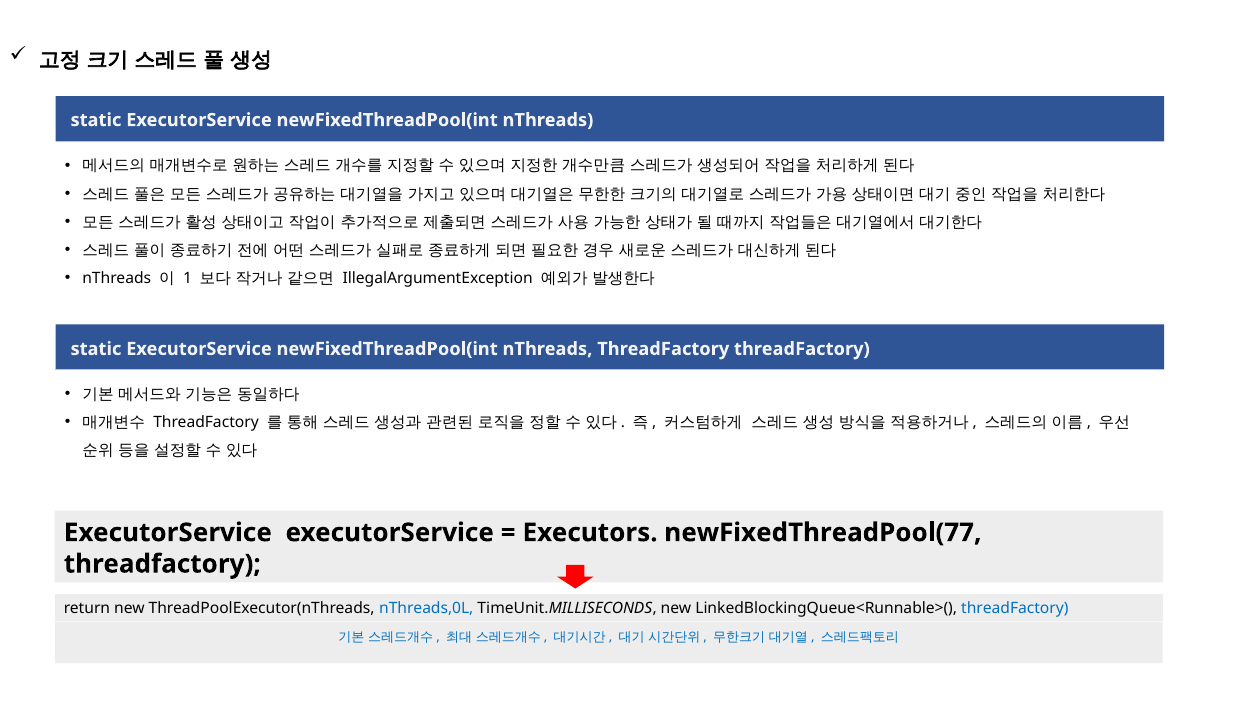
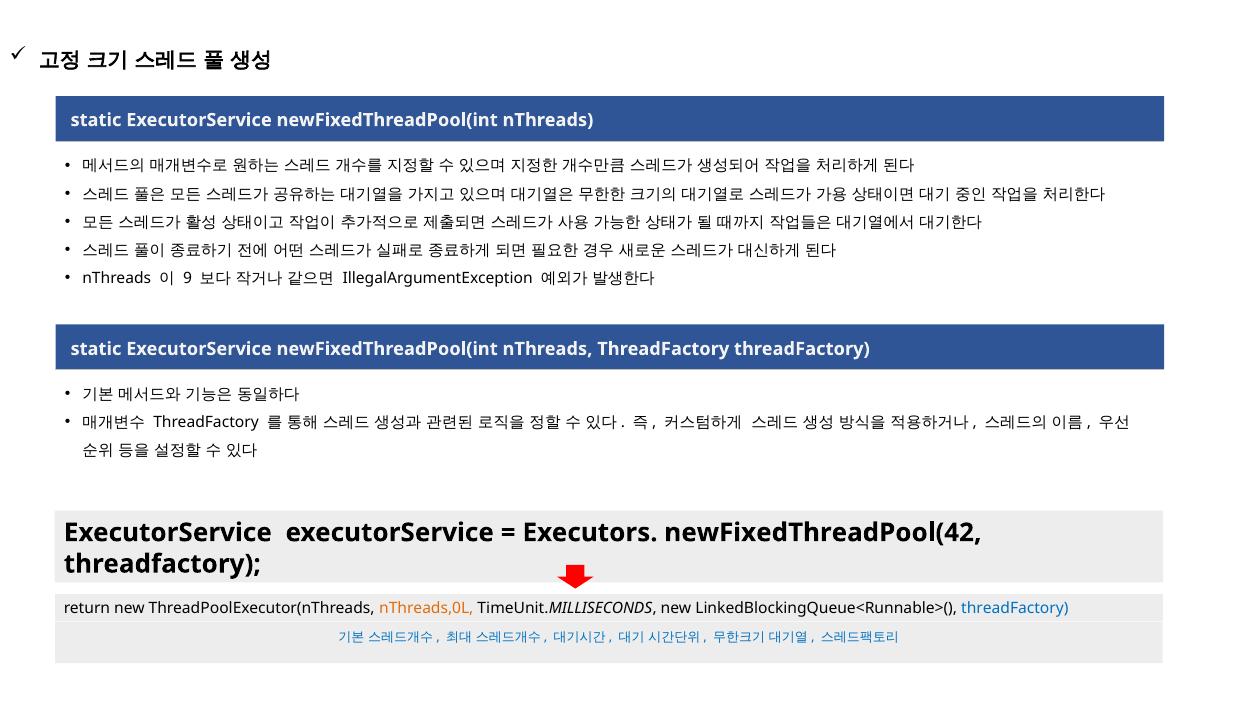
1: 1 -> 9 (188, 279)
newFixedThreadPool(77: newFixedThreadPool(77 -> newFixedThreadPool(42 (823, 533)
nThreads,0L colour: blue -> orange (426, 609)
